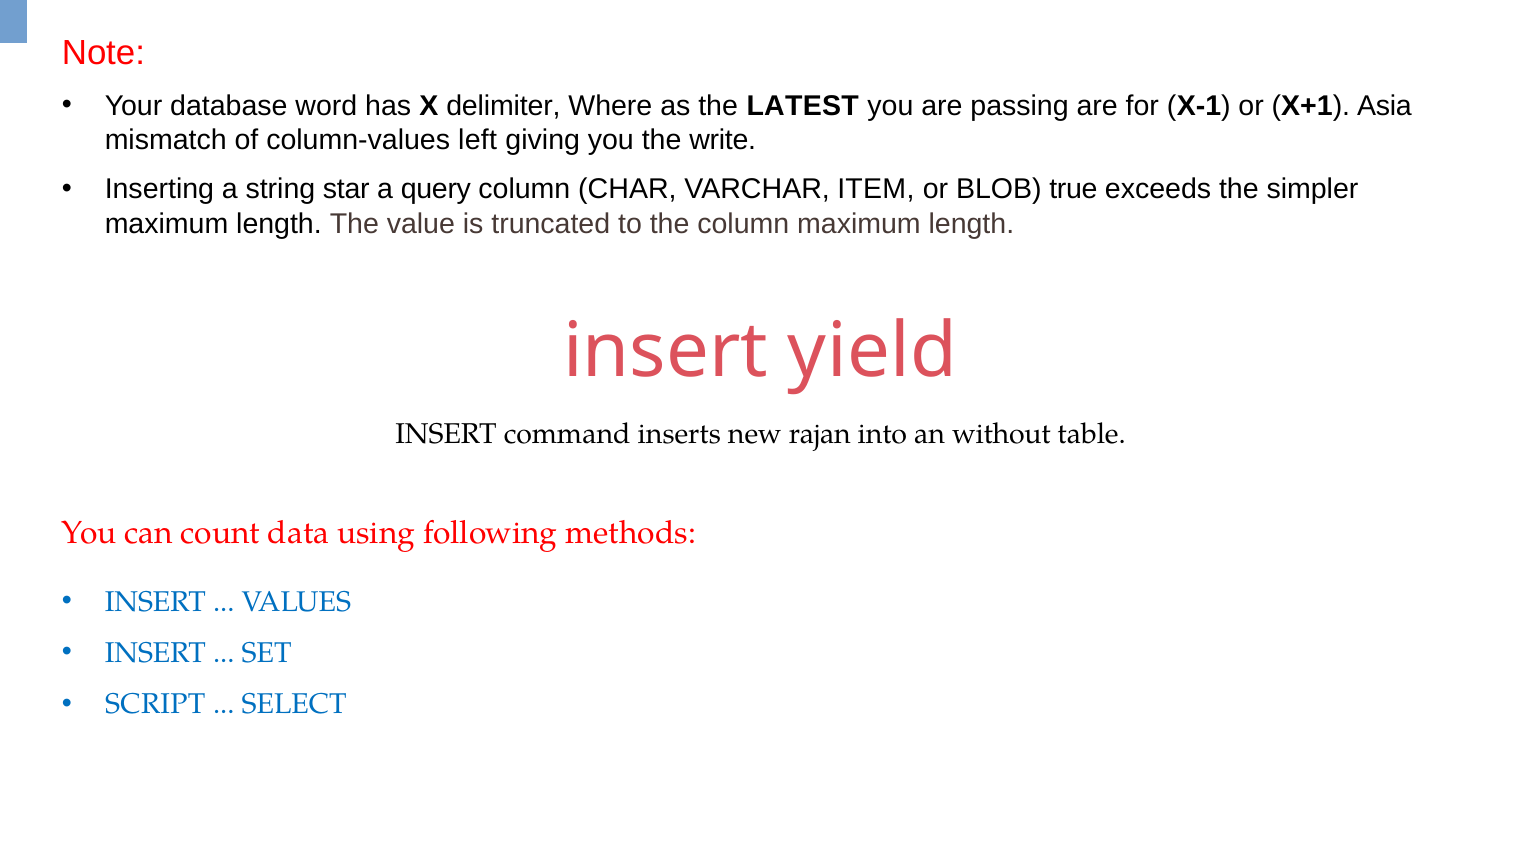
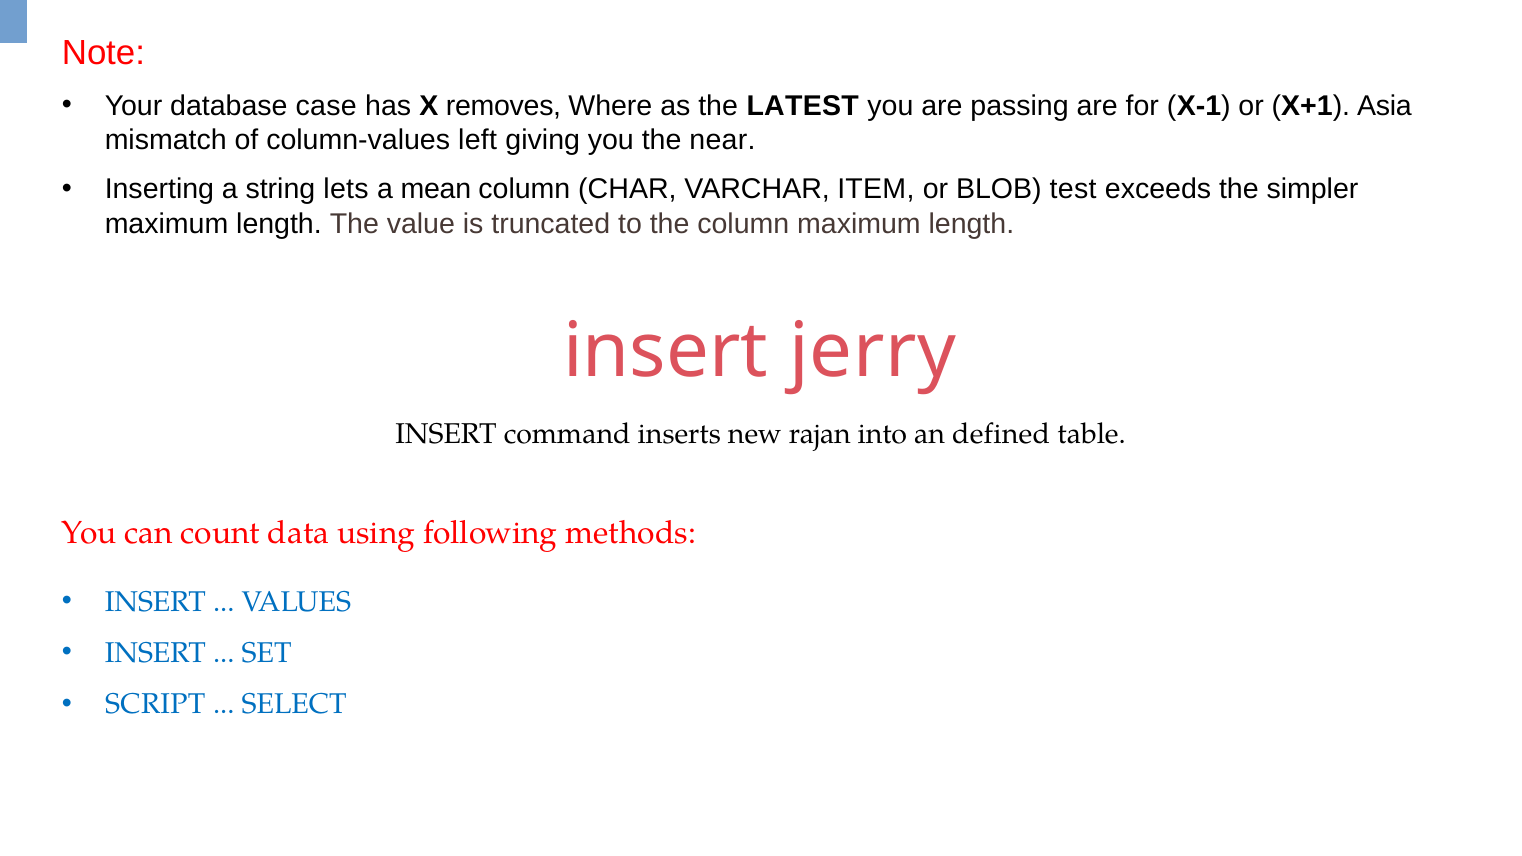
word: word -> case (326, 106)
delimiter: delimiter -> removes (503, 106)
write: write -> near (722, 140)
star: star -> lets (346, 190)
query: query -> mean (436, 190)
true: true -> test (1073, 190)
yield: yield -> jerry (873, 351)
without: without -> defined (1001, 434)
